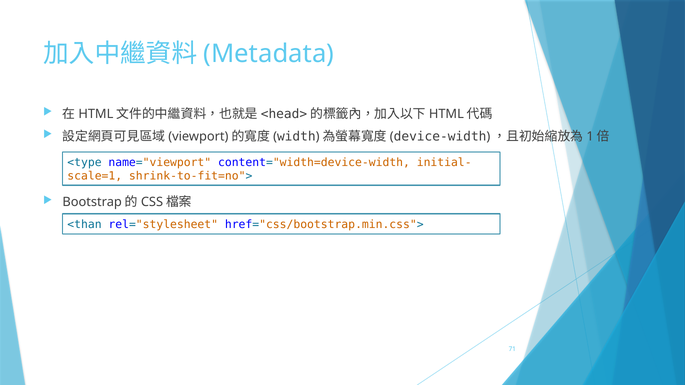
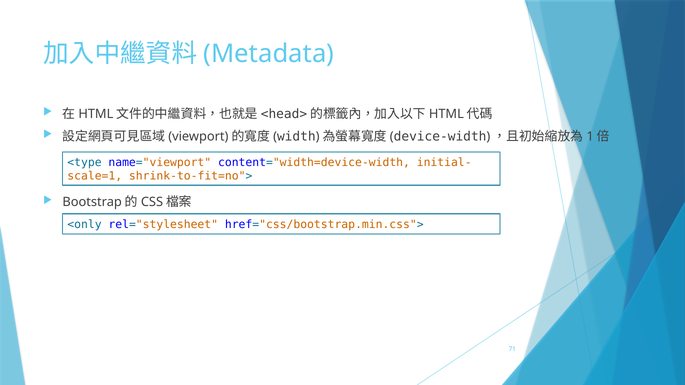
<than: <than -> <only (84, 225)
